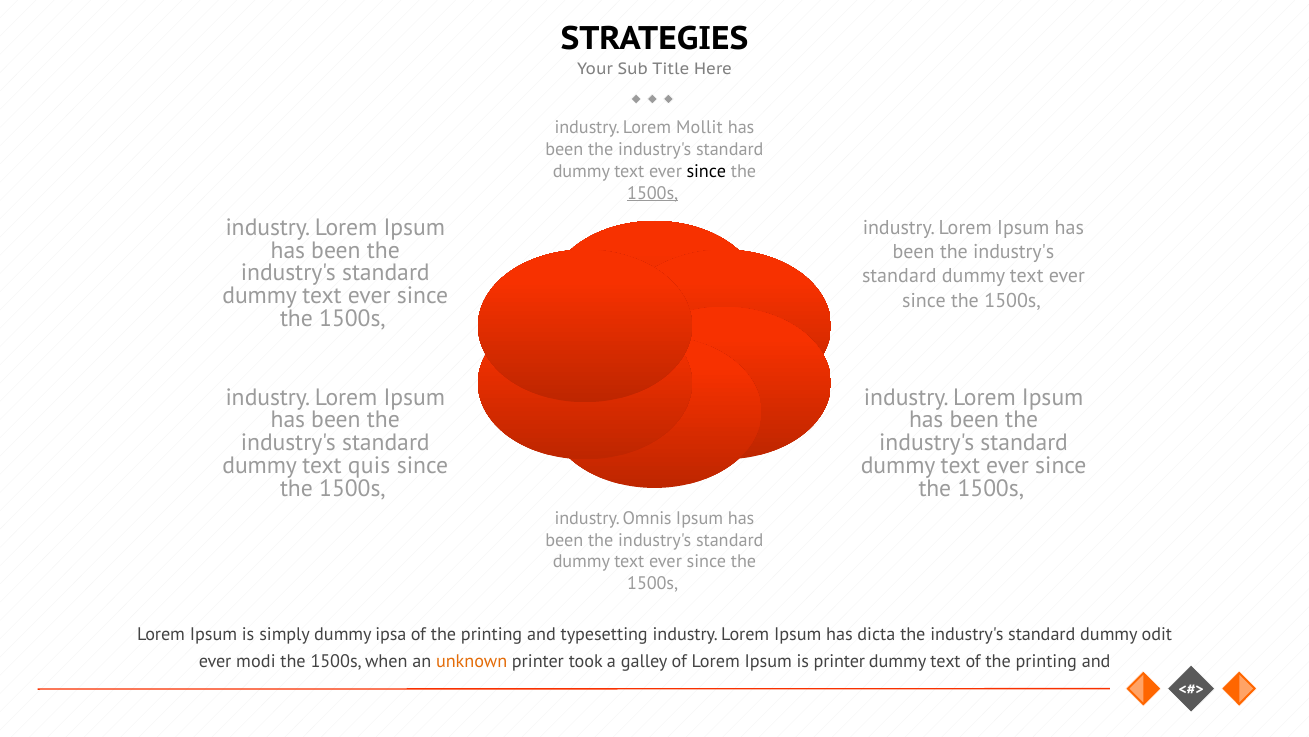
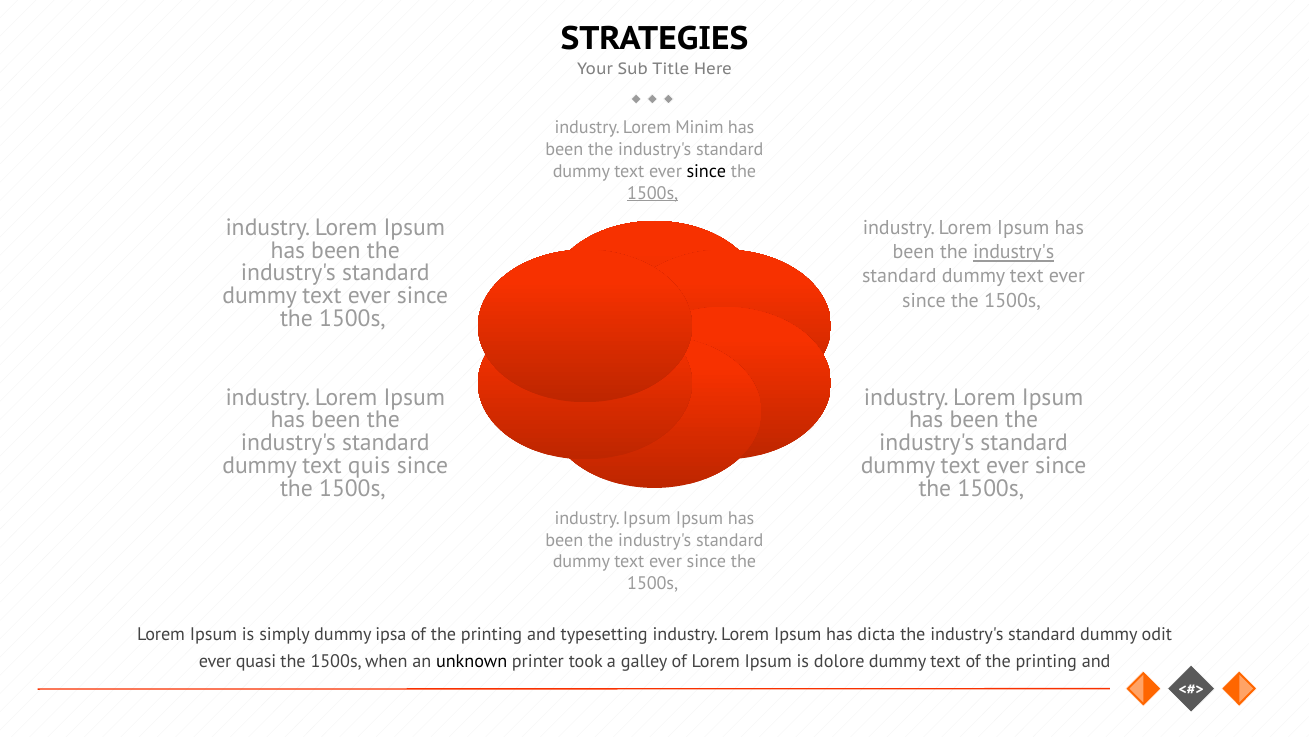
Mollit: Mollit -> Minim (700, 127)
industry's underline: none -> present (1014, 252)
industry Omnis: Omnis -> Ipsum (647, 518)
modi: modi -> quasi (256, 661)
unknown colour: orange -> black (472, 661)
is printer: printer -> dolore (839, 661)
